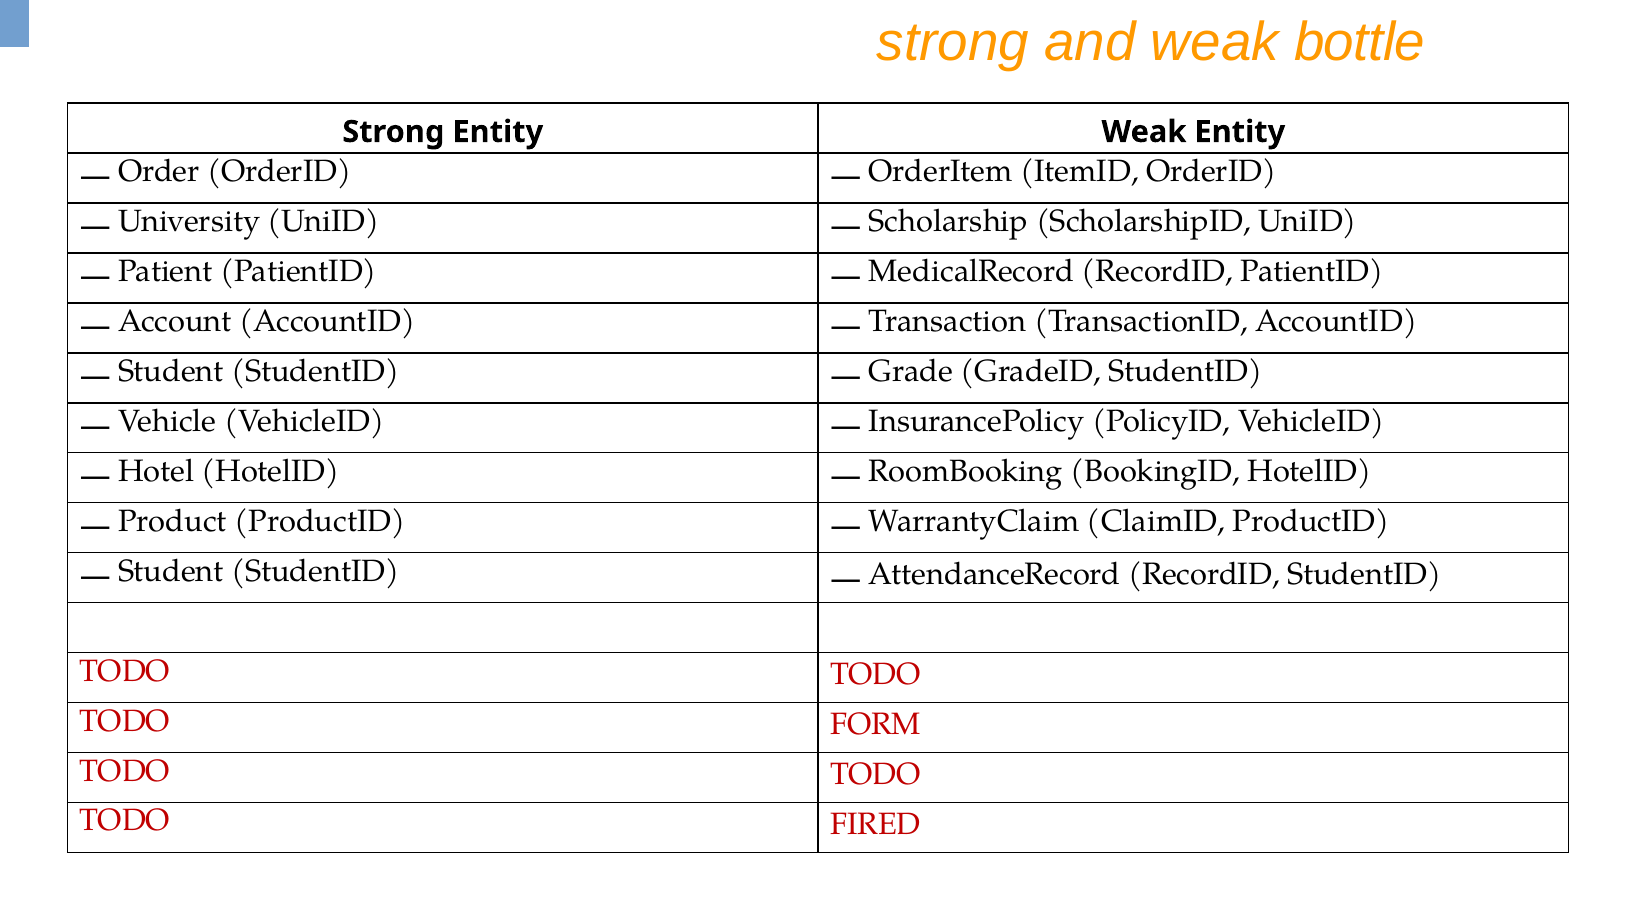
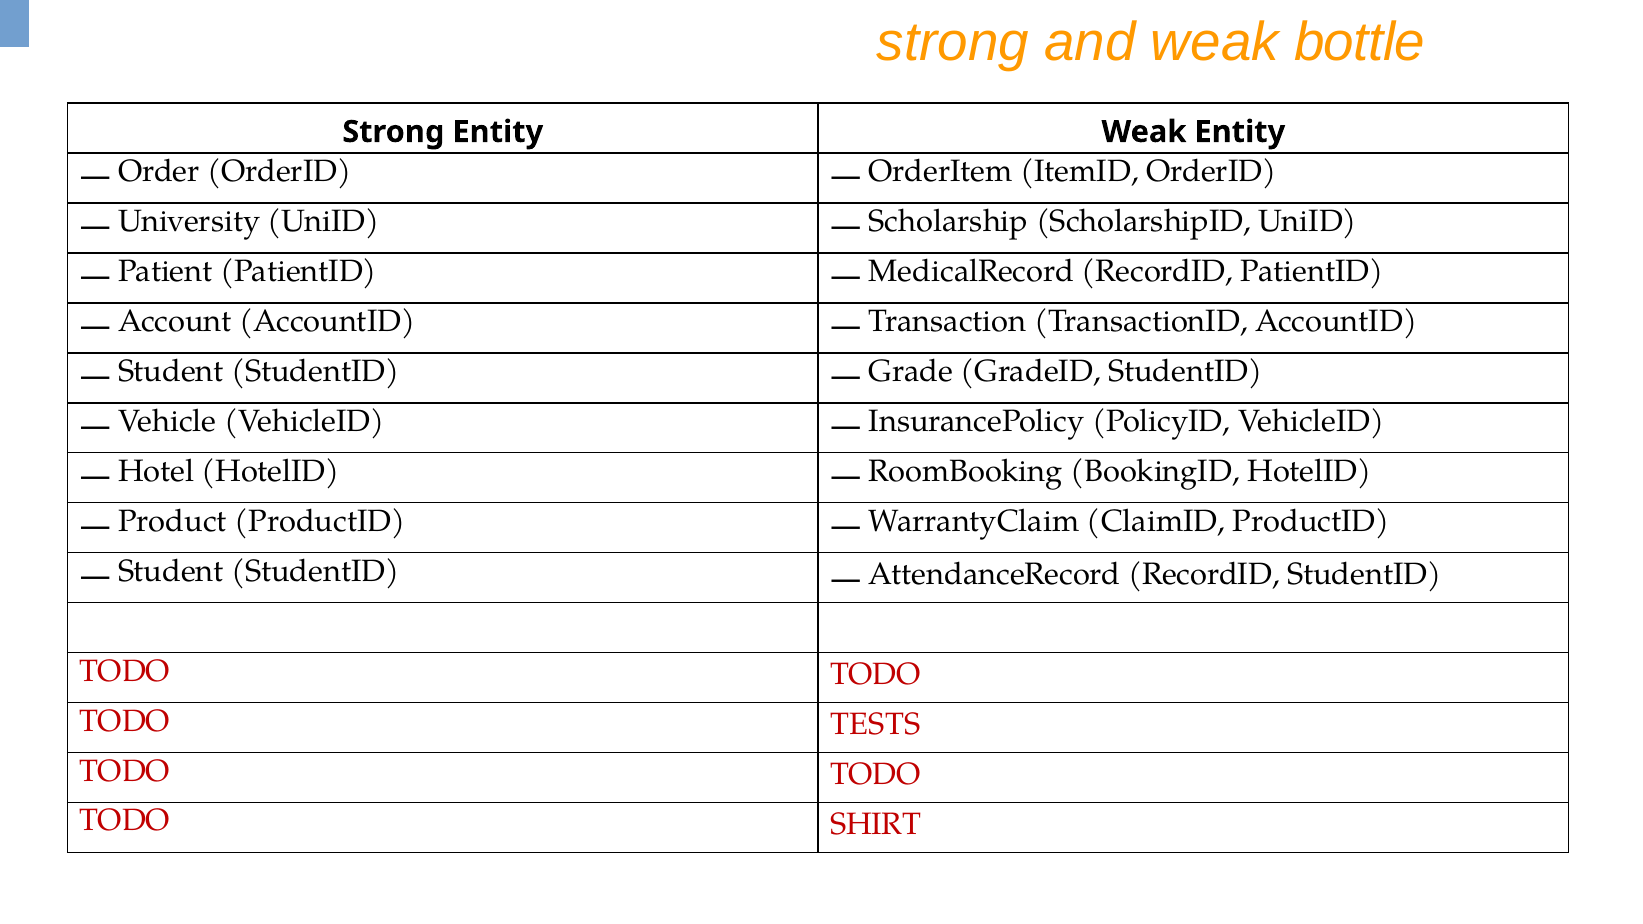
FORM: FORM -> TESTS (875, 724)
FIRED: FIRED -> SHIRT (876, 824)
